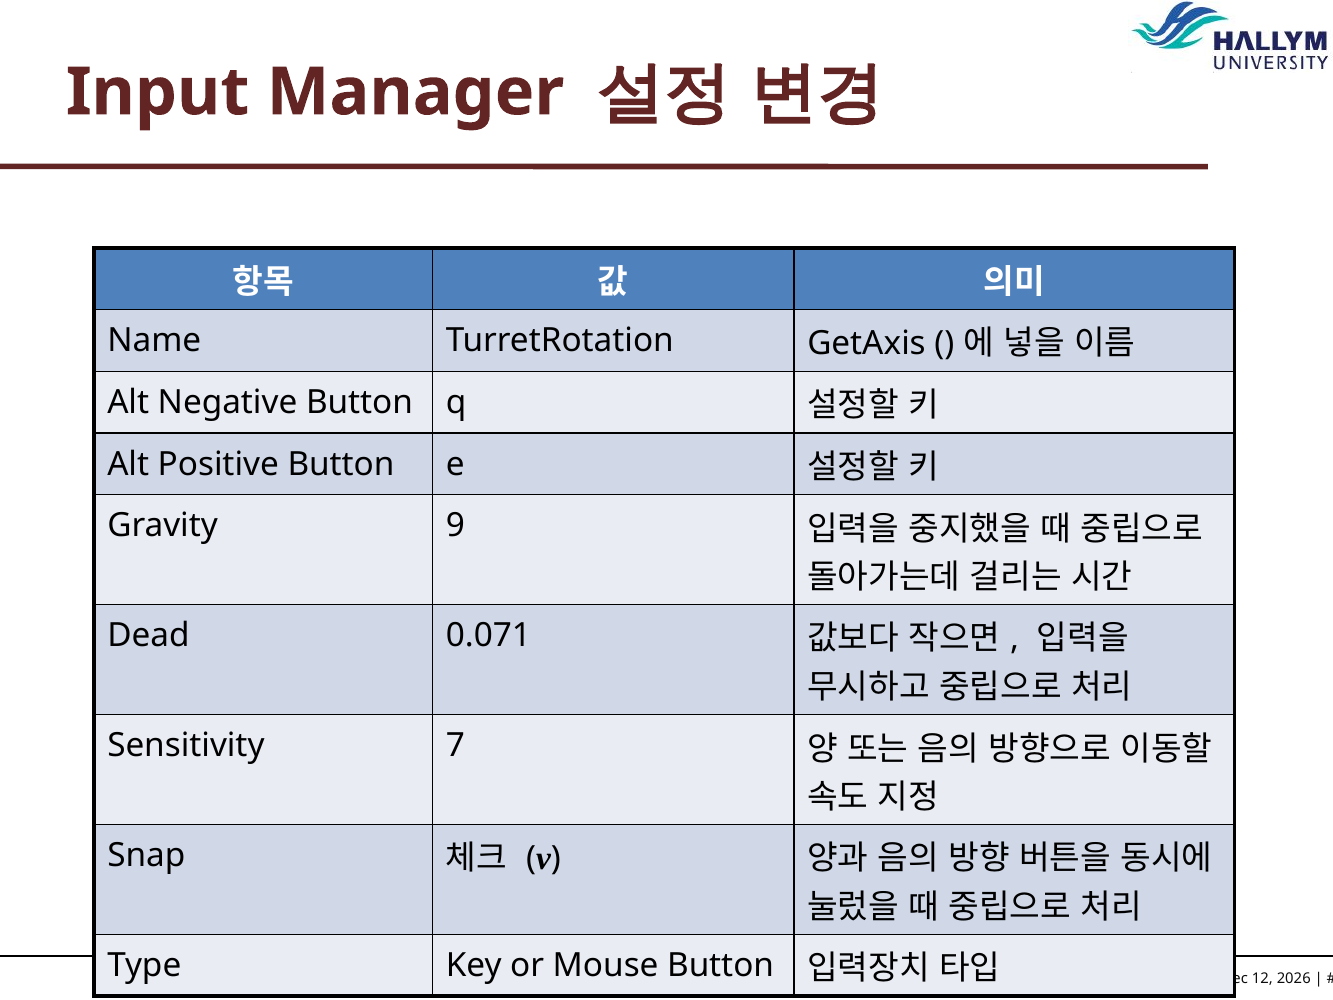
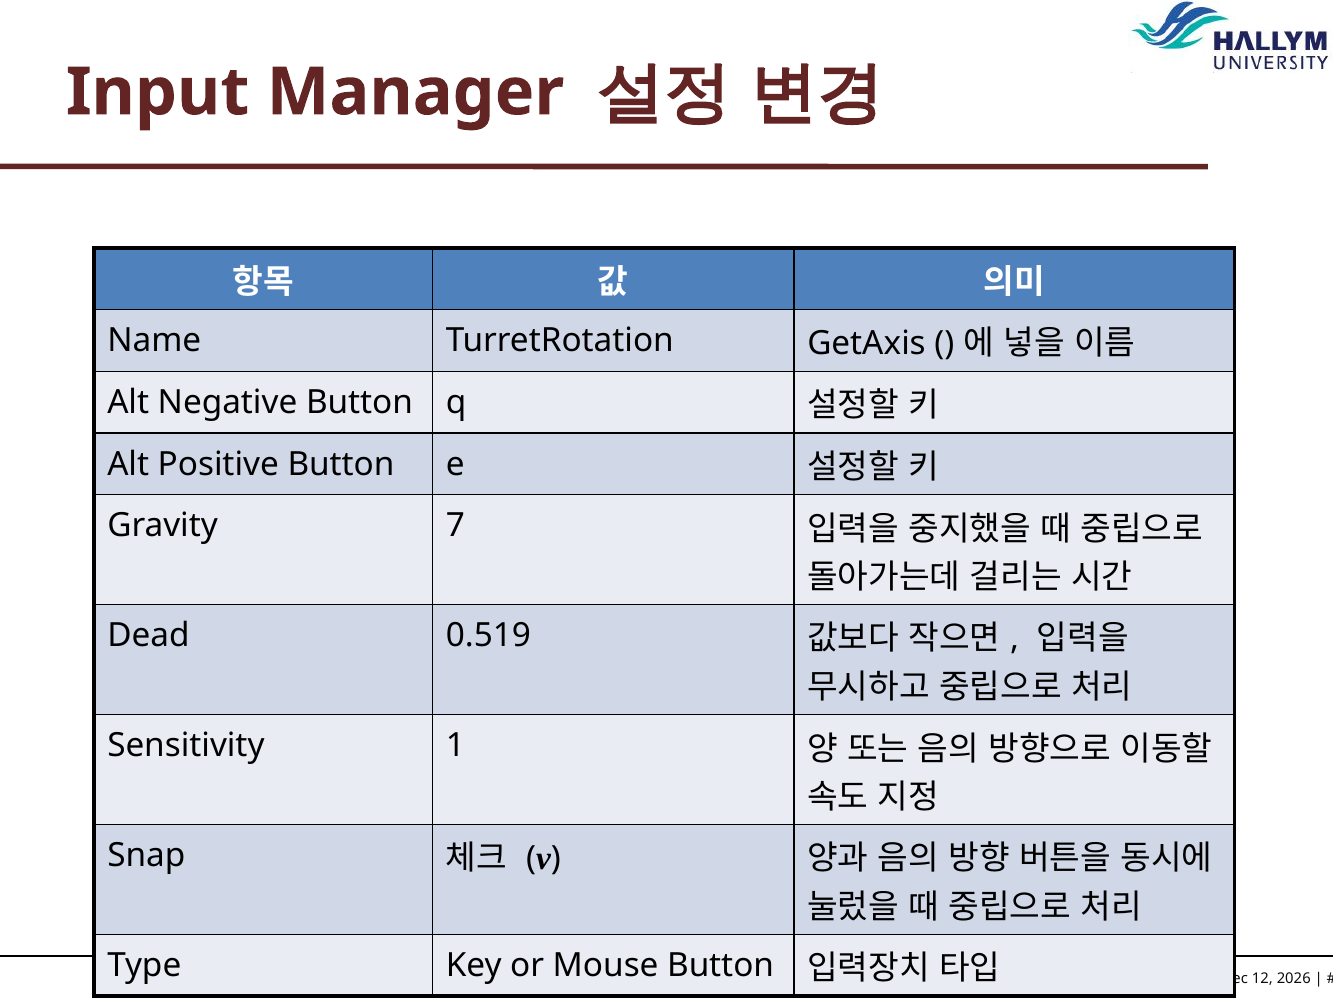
9: 9 -> 7 (455, 526)
0.071: 0.071 -> 0.519 (488, 636)
7: 7 -> 1 (455, 746)
